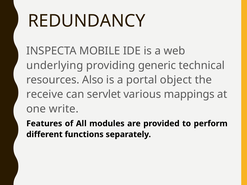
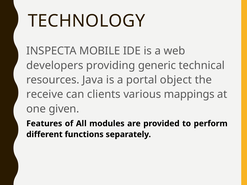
REDUNDANCY: REDUNDANCY -> TECHNOLOGY (86, 21)
underlying: underlying -> developers (55, 66)
Also: Also -> Java (93, 80)
servlet: servlet -> clients (104, 94)
write: write -> given (64, 109)
